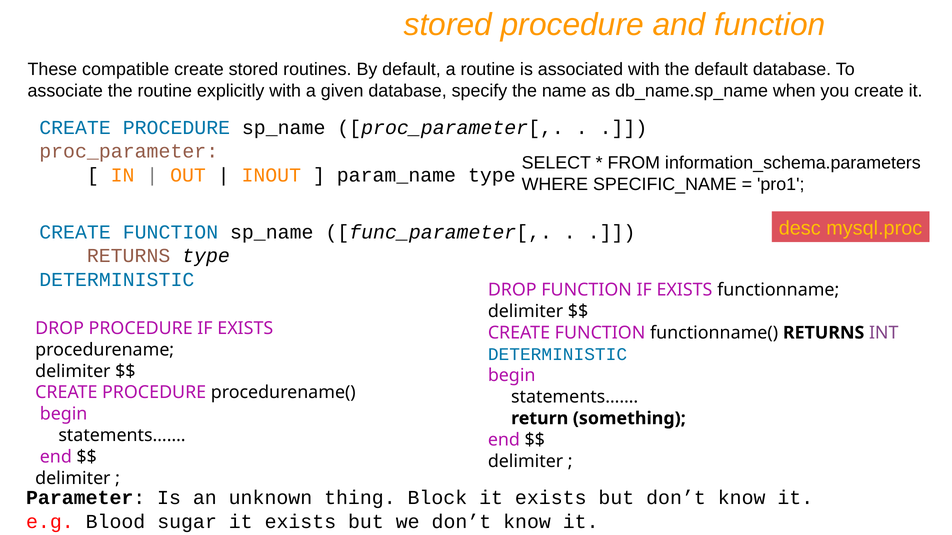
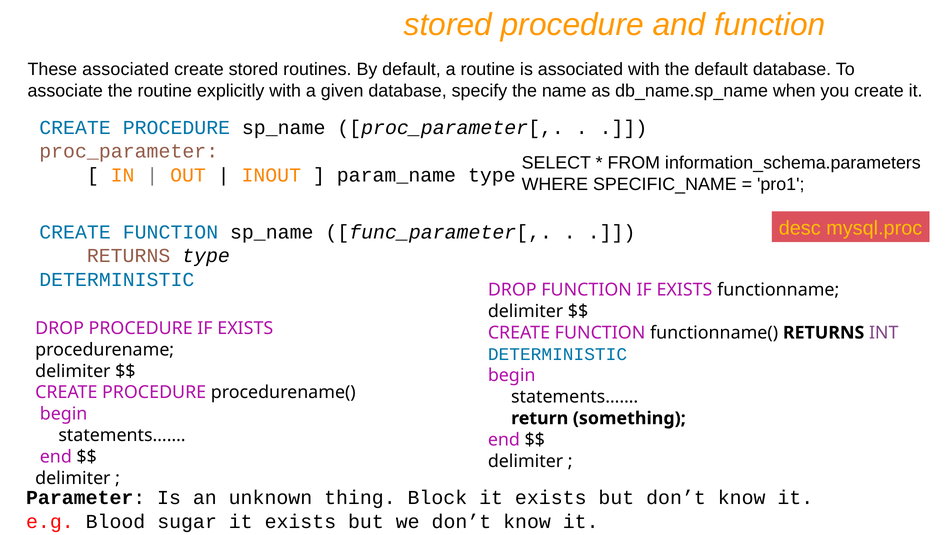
These compatible: compatible -> associated (126, 70)
